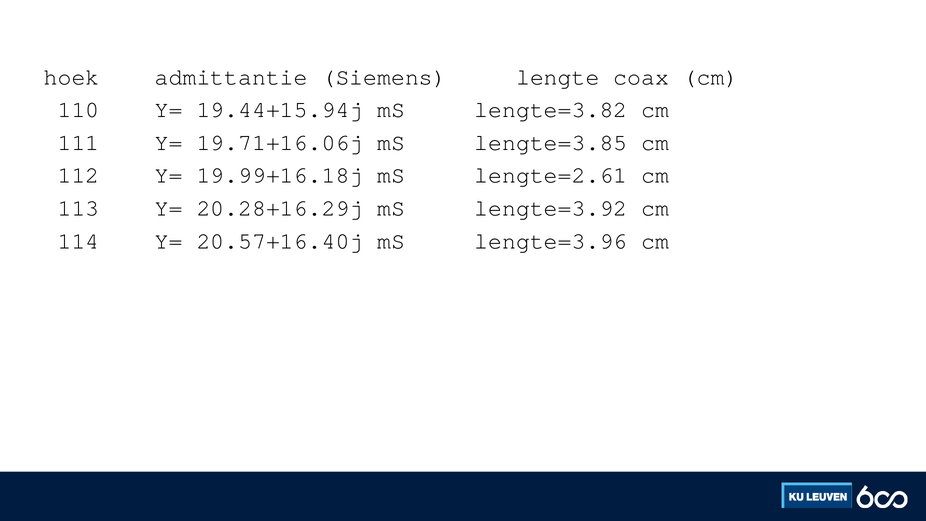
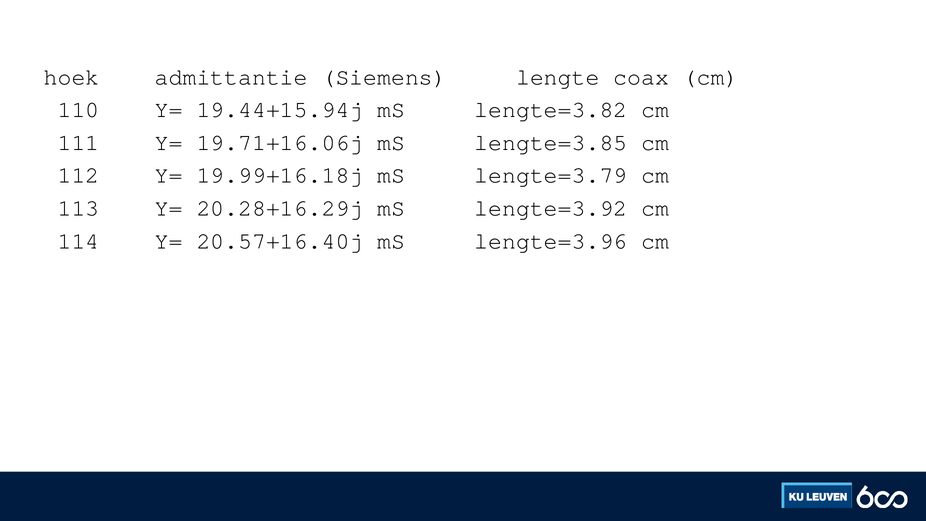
lengte=2.61: lengte=2.61 -> lengte=3.79 (551, 175)
